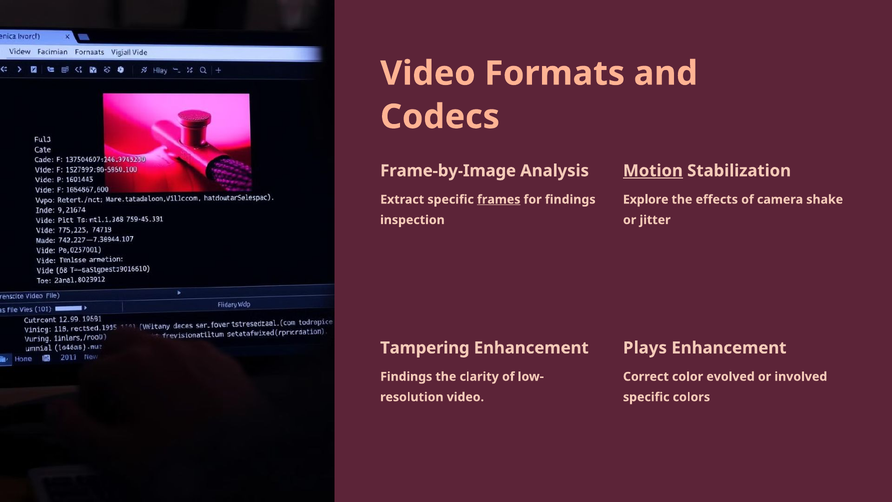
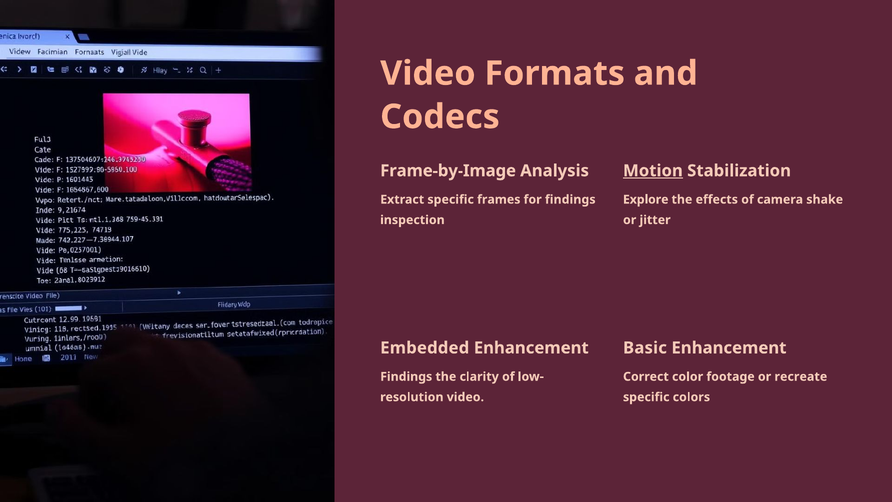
frames underline: present -> none (499, 199)
Tampering: Tampering -> Embedded (425, 348)
Plays: Plays -> Basic (645, 348)
evolved: evolved -> footage (731, 376)
involved: involved -> recreate (801, 376)
